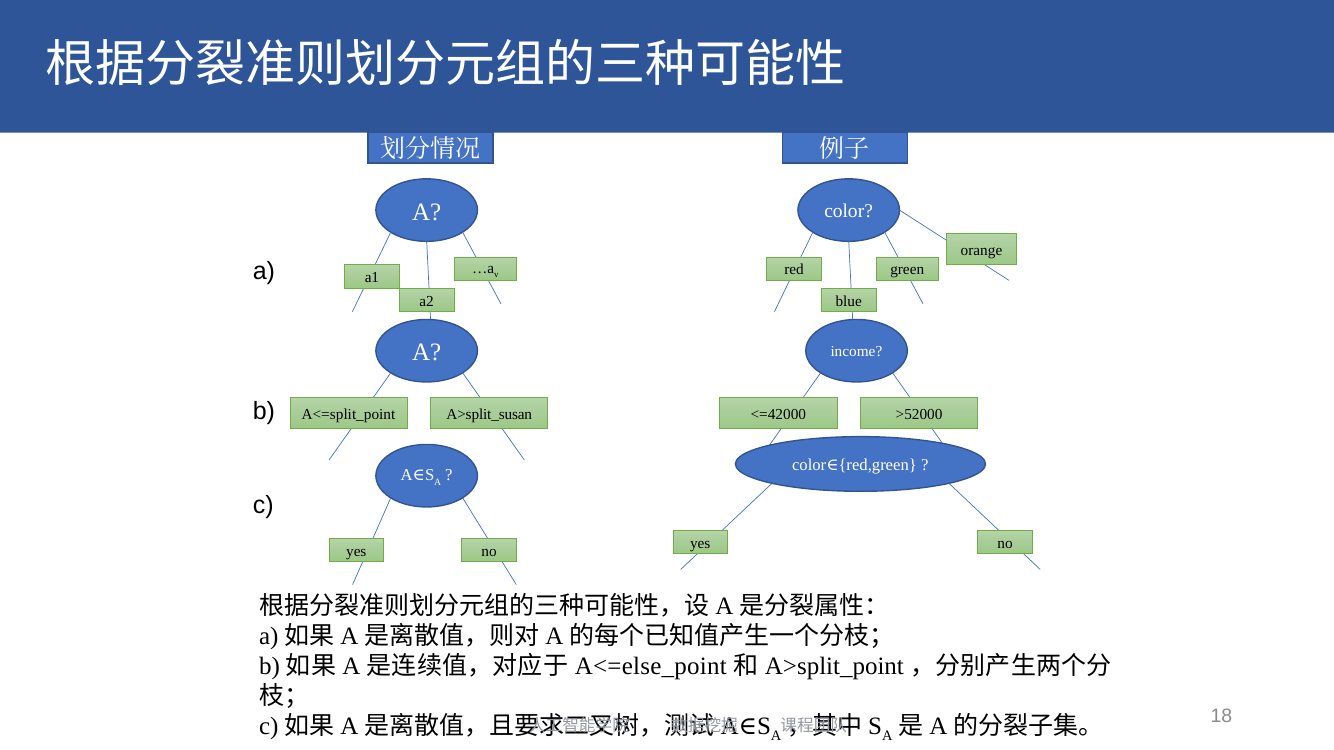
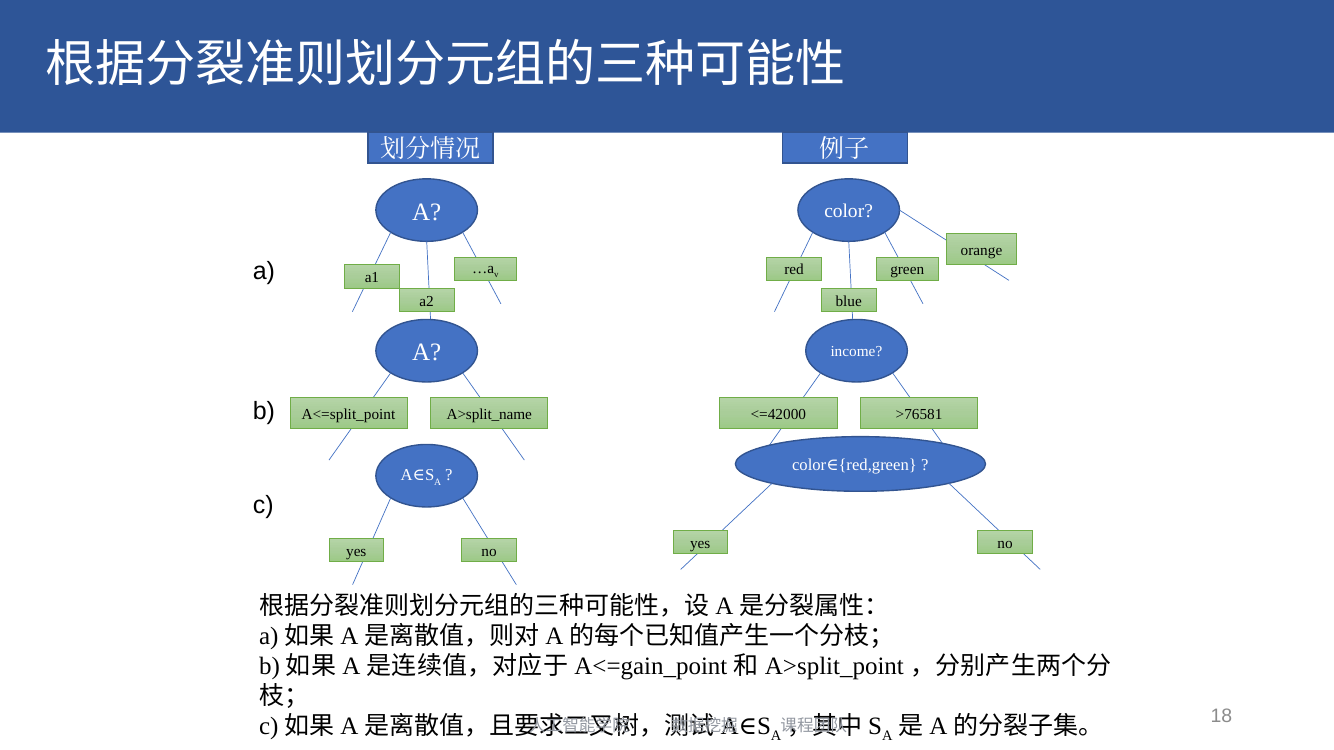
A>split_susan: A>split_susan -> A>split_name (489, 414)
>52000: >52000 -> >76581 (919, 414)
A<=else_point: A<=else_point -> A<=gain_point (651, 667)
